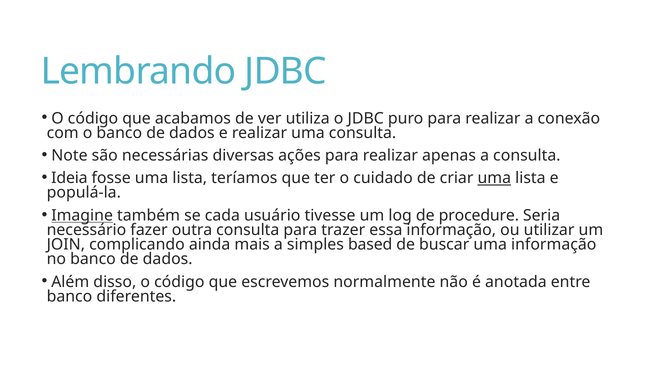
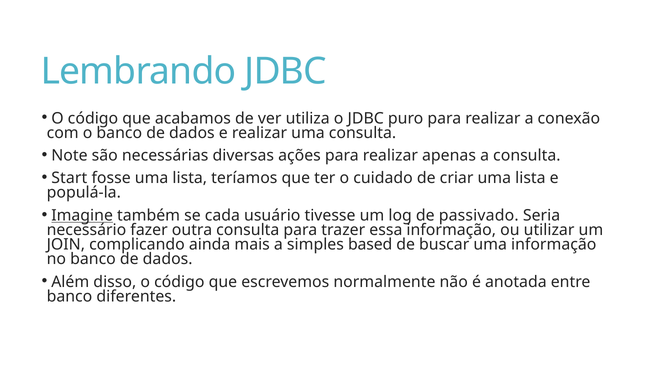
Ideia: Ideia -> Start (69, 178)
uma underline: present -> none (494, 178)
procedure: procedure -> passivado (479, 215)
